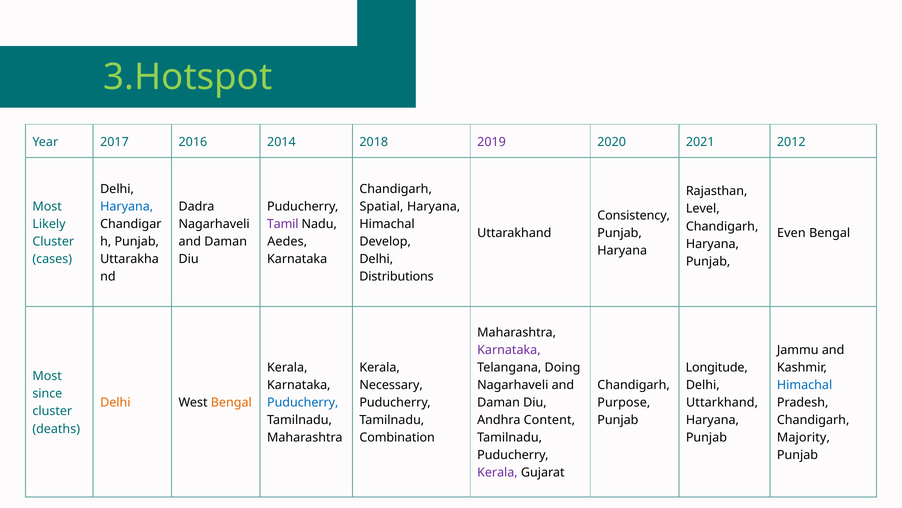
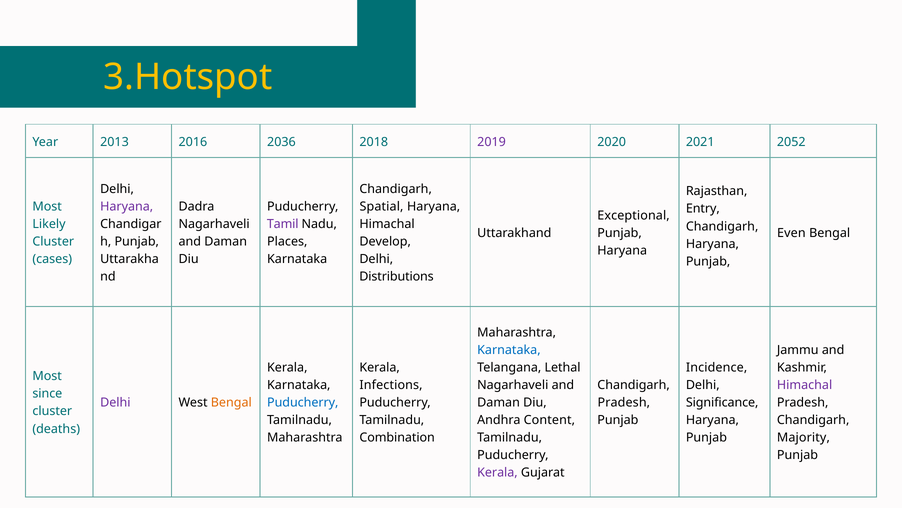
3.Hotspot colour: light green -> yellow (188, 77)
2017: 2017 -> 2013 (114, 142)
2014: 2014 -> 2036 (281, 142)
2012: 2012 -> 2052 (791, 142)
Haryana colour: blue -> purple (127, 206)
Level: Level -> Entry (703, 209)
Consistency: Consistency -> Exceptional (634, 215)
Aedes: Aedes -> Places (287, 241)
Karnataka colour: purple -> blue (509, 349)
Doing: Doing -> Lethal (563, 367)
Longitude: Longitude -> Incidence (717, 367)
Necessary: Necessary -> Infections (391, 385)
Himachal colour: blue -> purple (805, 385)
Delhi colour: orange -> purple (115, 402)
Purpose: Purpose -> Pradesh (624, 402)
Uttarkhand: Uttarkhand -> Significance (722, 402)
